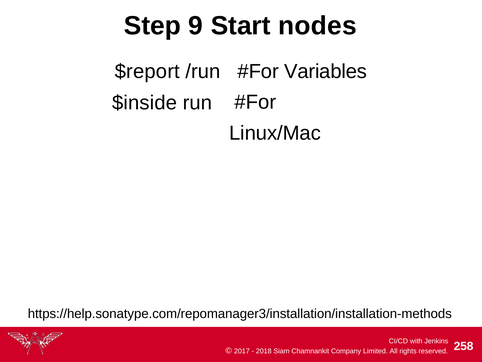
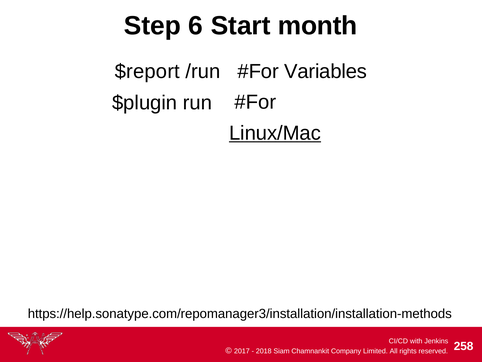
9: 9 -> 6 (196, 26)
nodes: nodes -> month (318, 26)
$inside: $inside -> $plugin (145, 103)
Linux/Mac underline: none -> present (275, 133)
